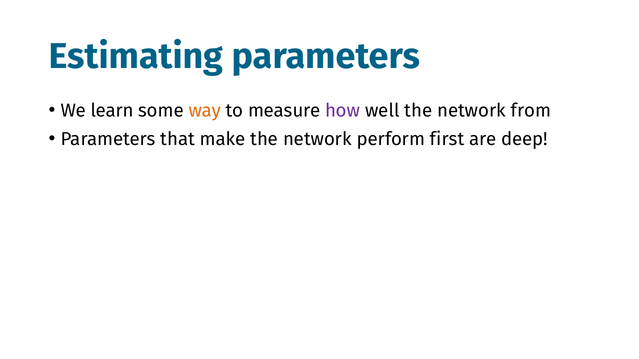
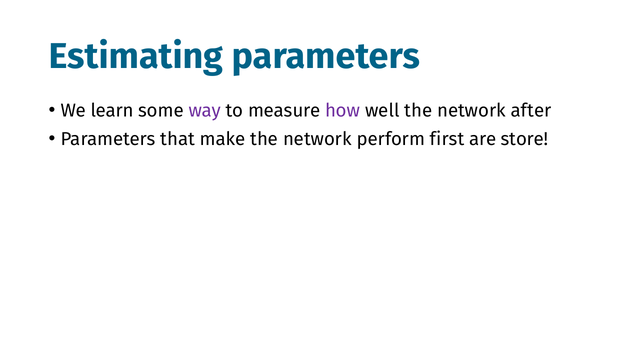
way colour: orange -> purple (205, 111)
from: from -> after (531, 111)
deep: deep -> store (525, 140)
